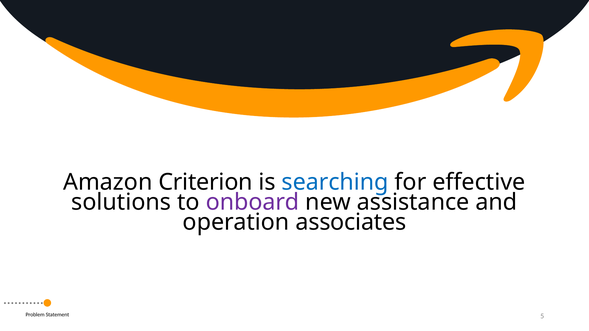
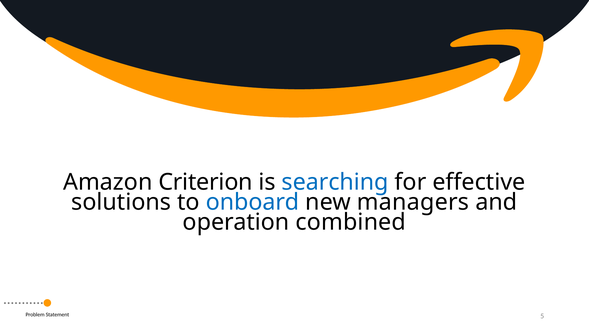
onboard colour: purple -> blue (253, 202)
assistance: assistance -> managers (413, 202)
associates: associates -> combined (351, 222)
